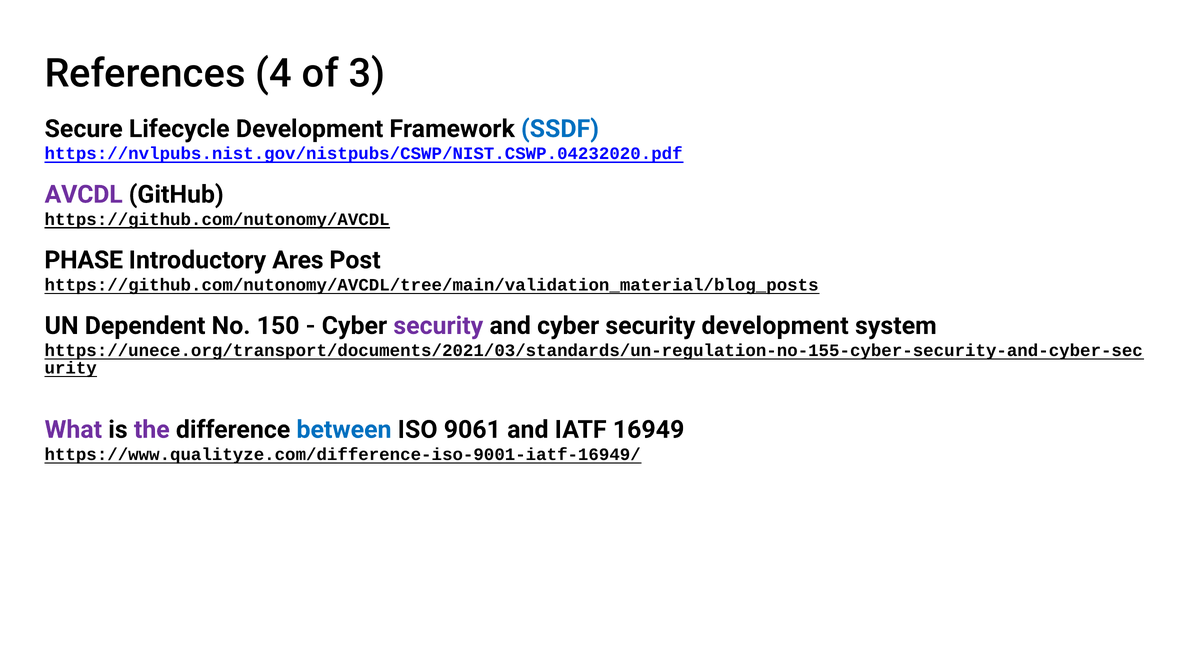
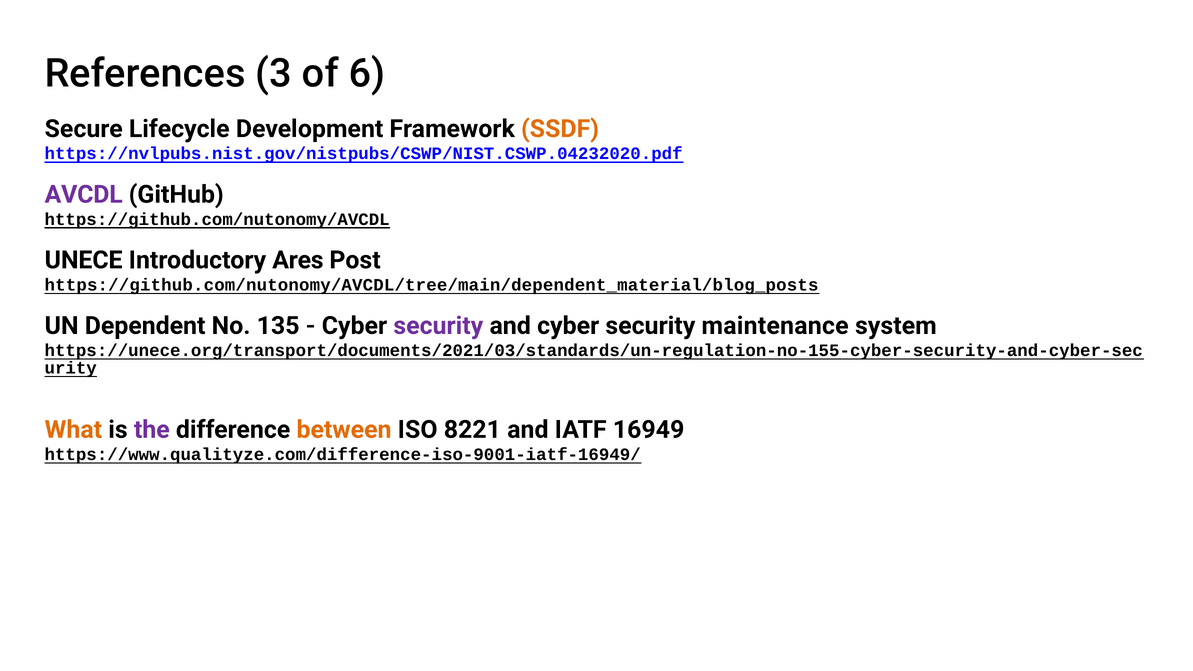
4: 4 -> 3 (274, 74)
3: 3 -> 6 (367, 74)
SSDF colour: blue -> orange (560, 129)
PHASE: PHASE -> UNECE (84, 260)
https://github.com/nutonomy/AVCDL/tree/main/validation_material/blog_posts: https://github.com/nutonomy/AVCDL/tree/main/validation_material/blog_posts -> https://github.com/nutonomy/AVCDL/tree/main/dependent_material/blog_posts (432, 285)
150: 150 -> 135 (278, 326)
security development: development -> maintenance (775, 326)
What colour: purple -> orange (73, 430)
between colour: blue -> orange (344, 430)
9061: 9061 -> 8221 (472, 430)
